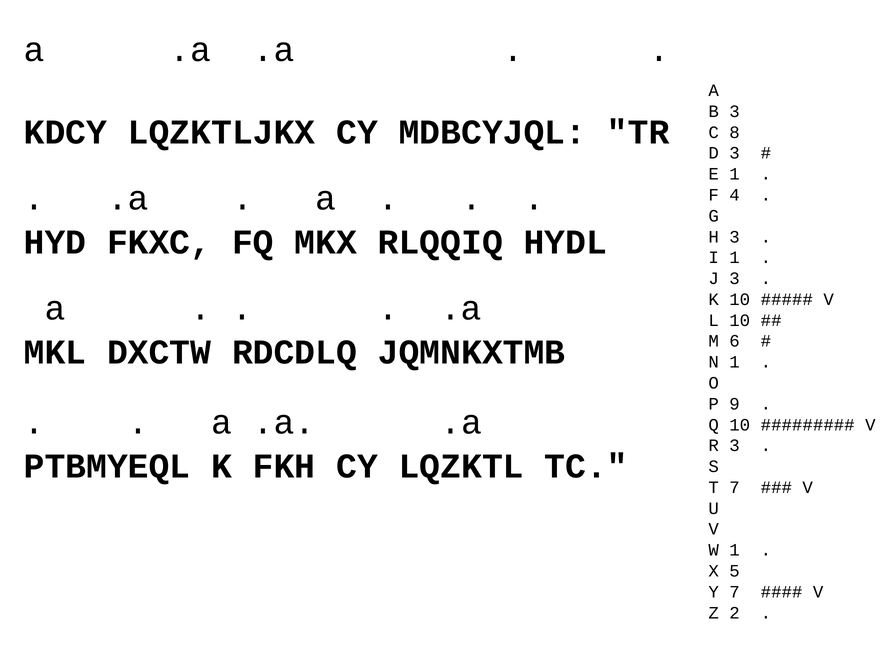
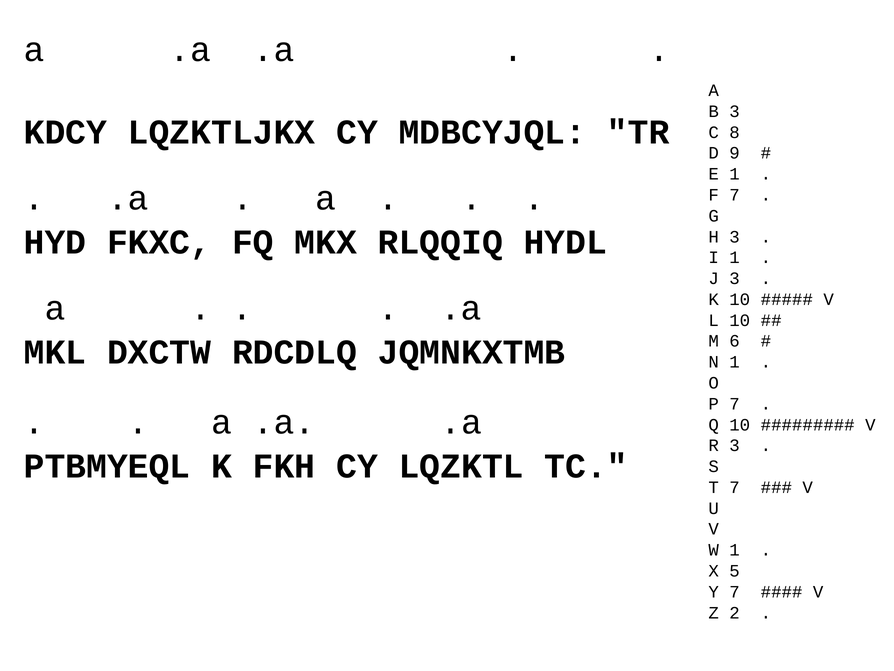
D 3: 3 -> 9 (735, 153)
F 4: 4 -> 7 (735, 195)
P 9: 9 -> 7 (735, 404)
